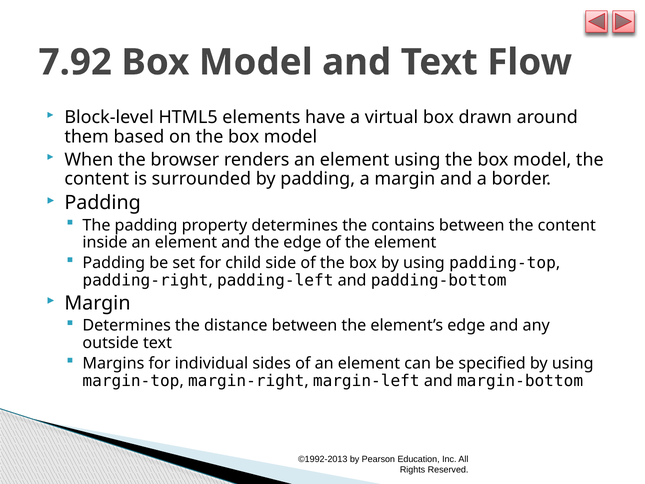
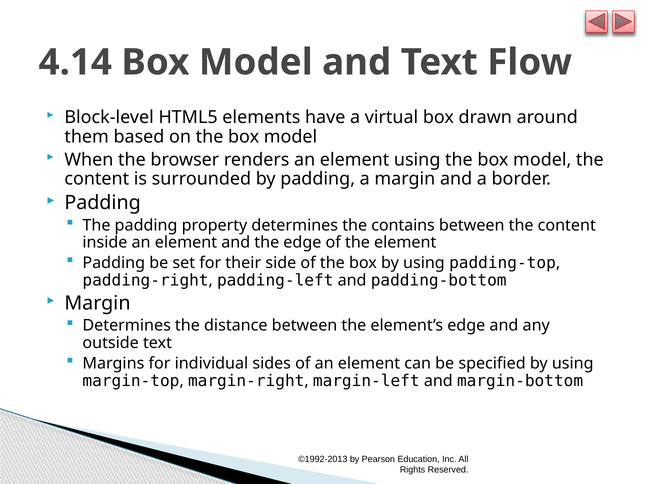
7.92: 7.92 -> 4.14 (75, 62)
child: child -> their (243, 263)
